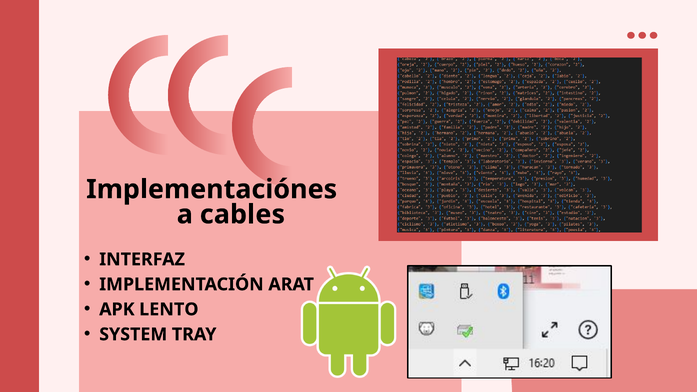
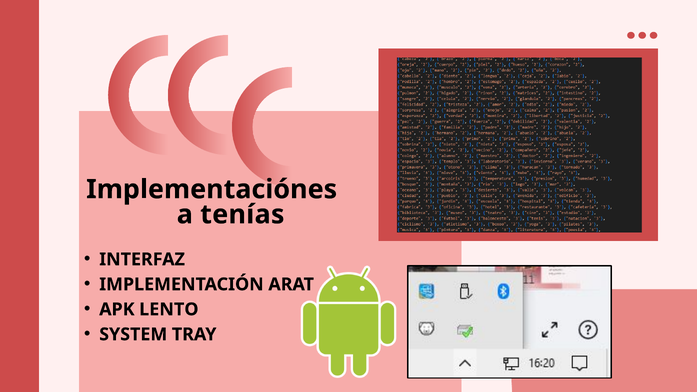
cables: cables -> tenías (242, 215)
